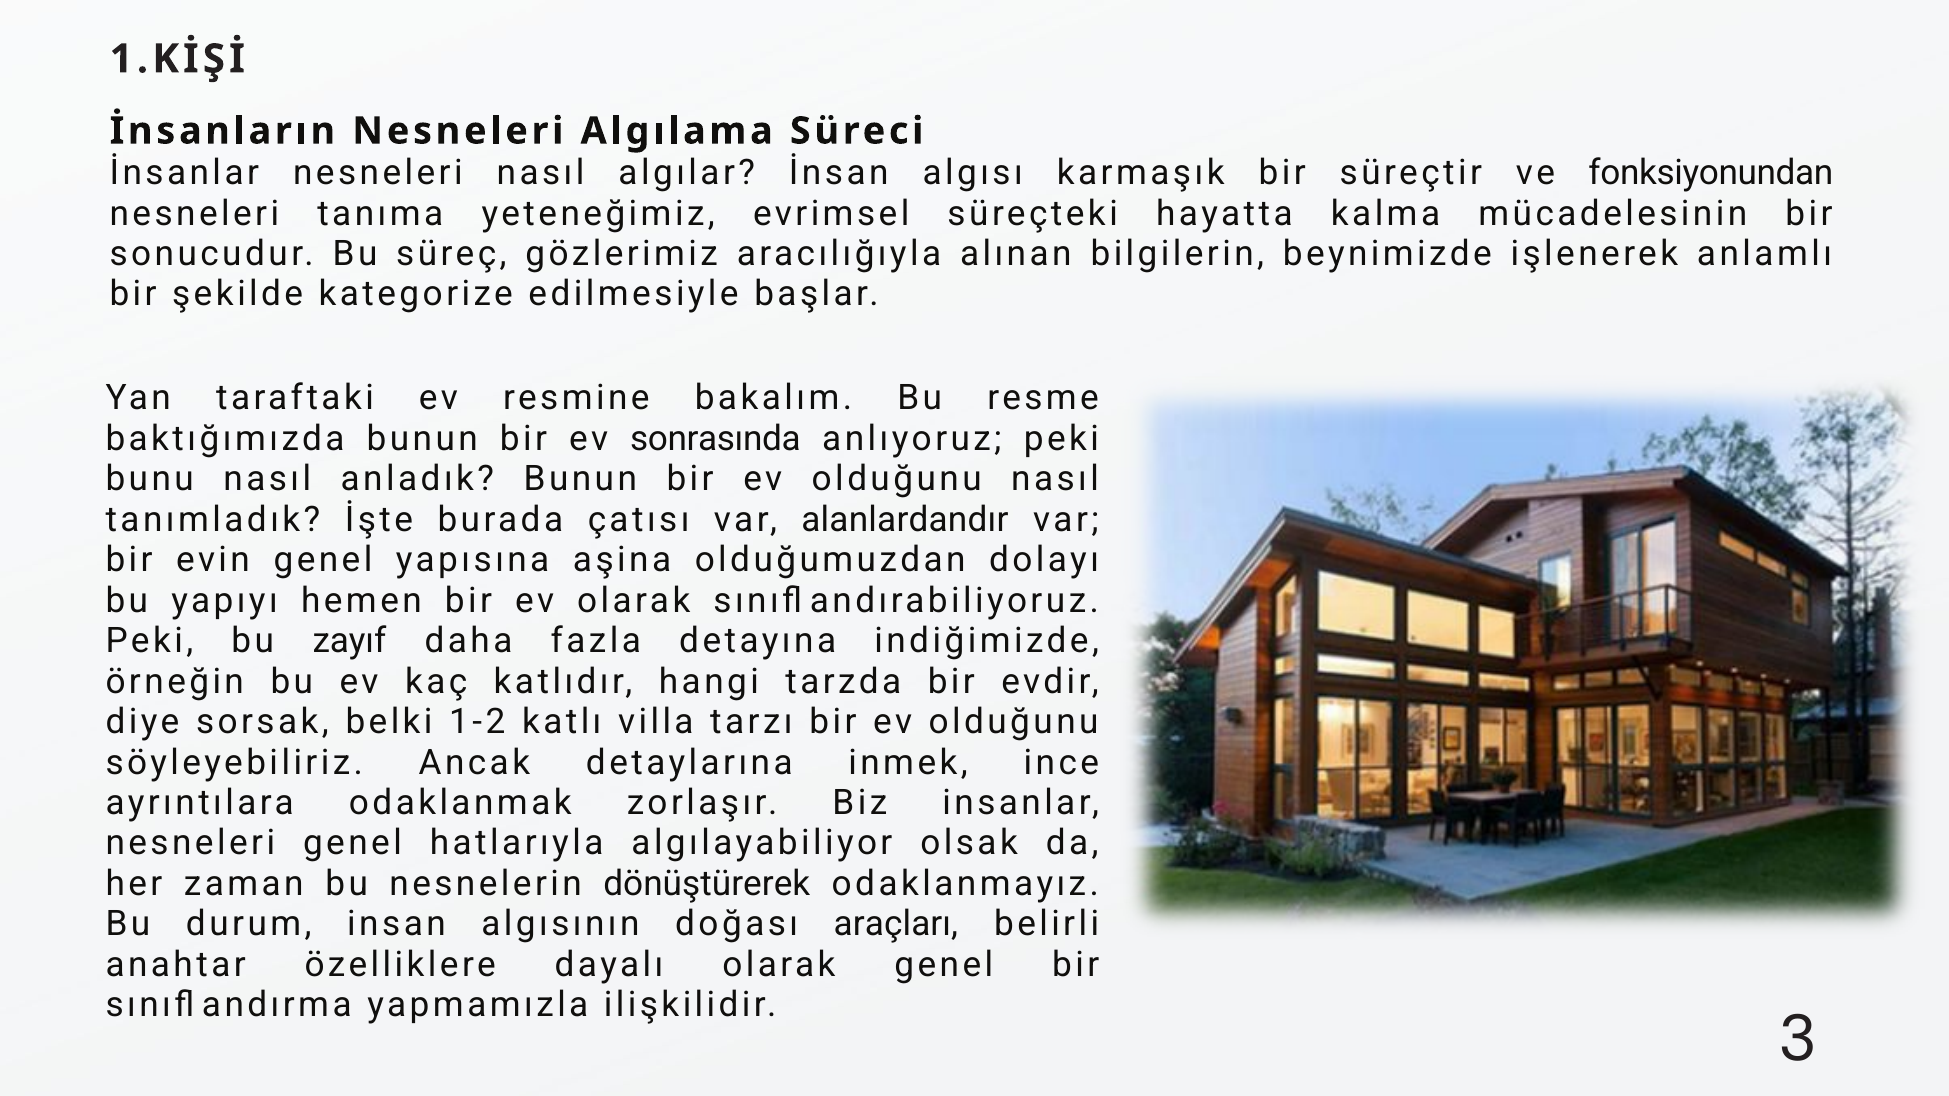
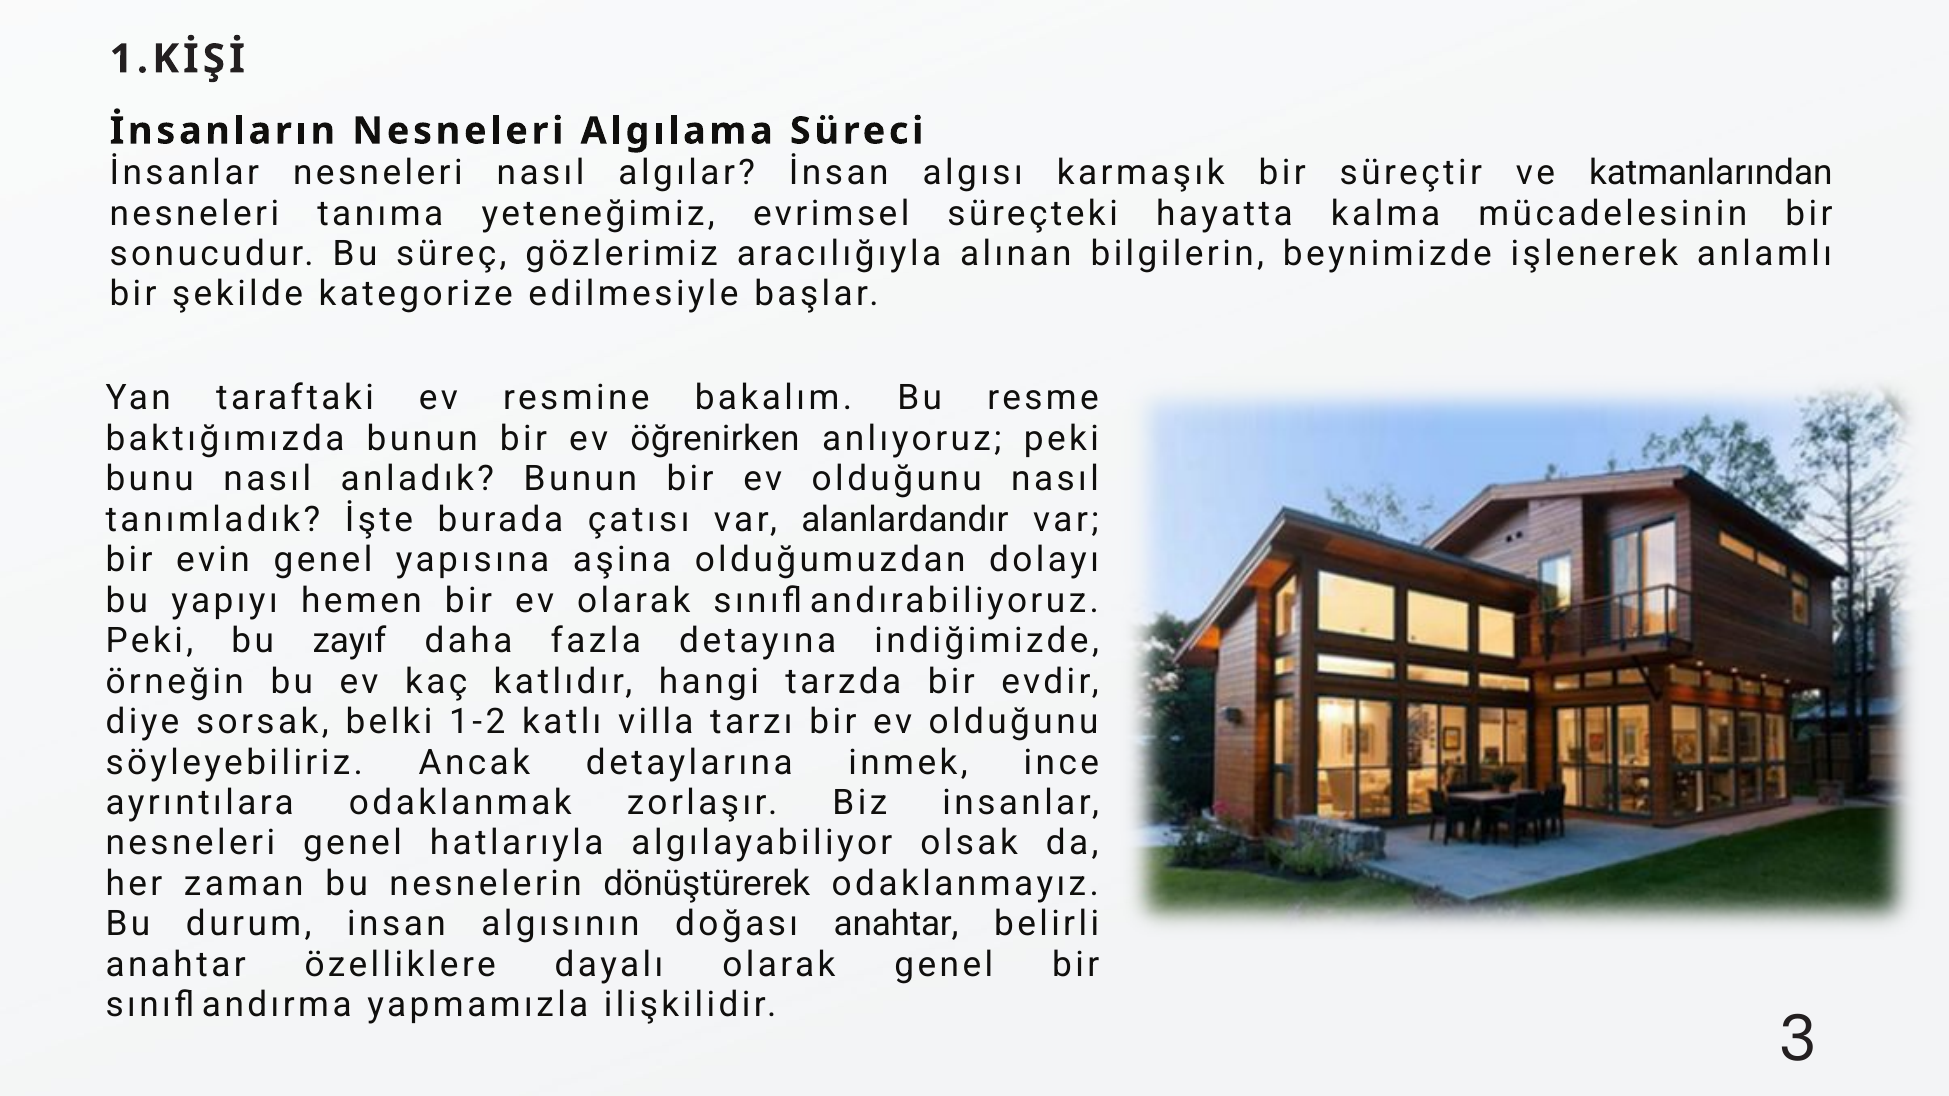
fonksiyonundan: fonksiyonundan -> katmanlarından (1711, 173)
sonrasında: sonrasında -> öğrenirken (715, 439)
doğası araçları: araçları -> anahtar (896, 925)
